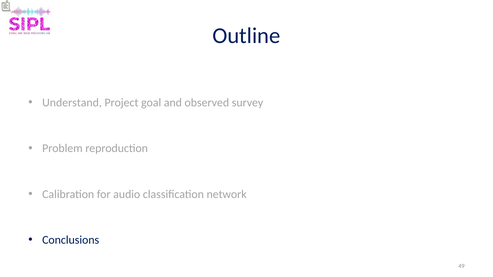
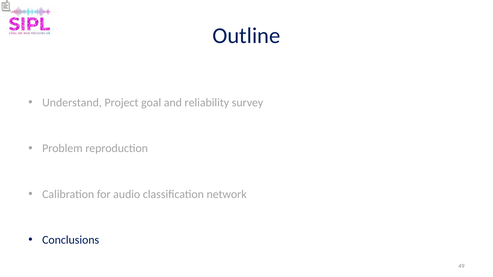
observed: observed -> reliability (207, 103)
